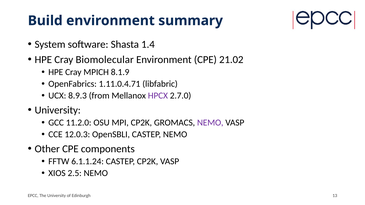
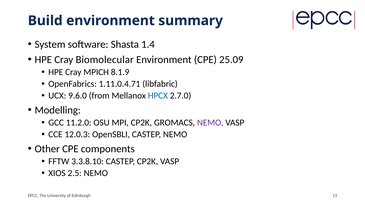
21.02: 21.02 -> 25.09 (231, 60)
8.9.3: 8.9.3 -> 9.6.0 (78, 96)
HPCX colour: purple -> blue (158, 96)
University: University -> Modelling (58, 110)
6.1.1.24: 6.1.1.24 -> 3.3.8.10 (88, 162)
